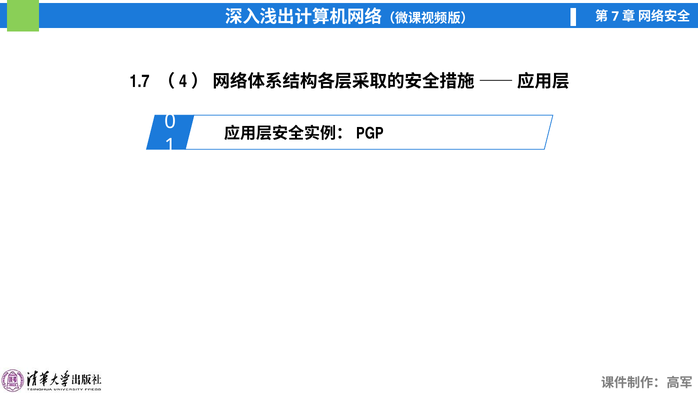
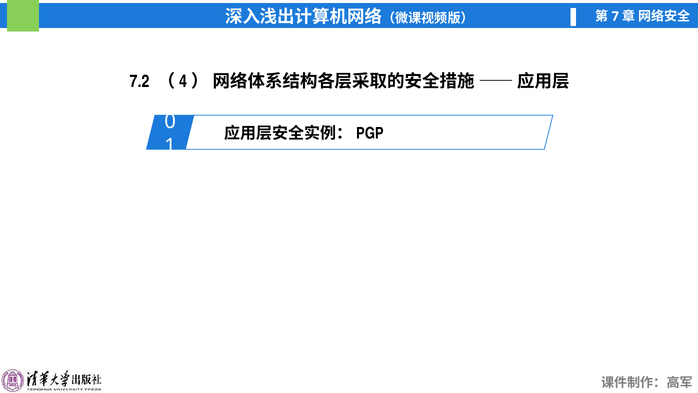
1.7: 1.7 -> 7.2 (140, 81)
